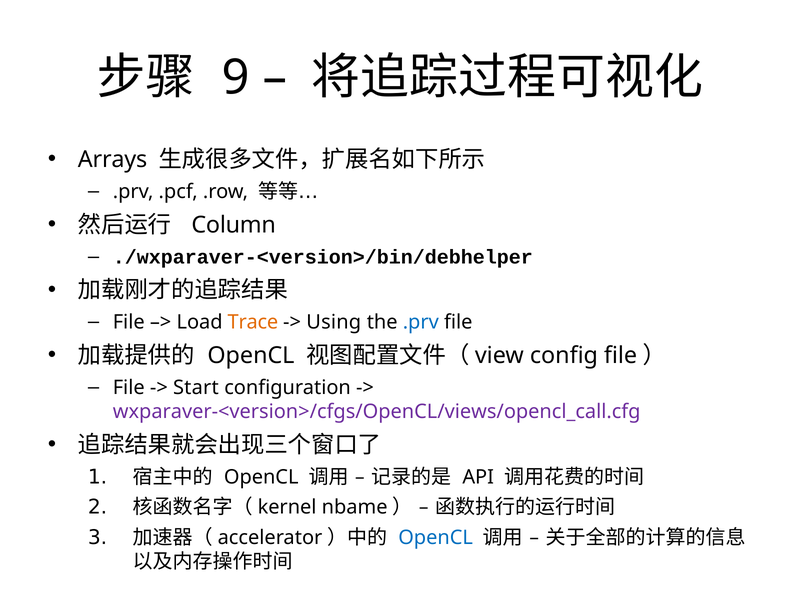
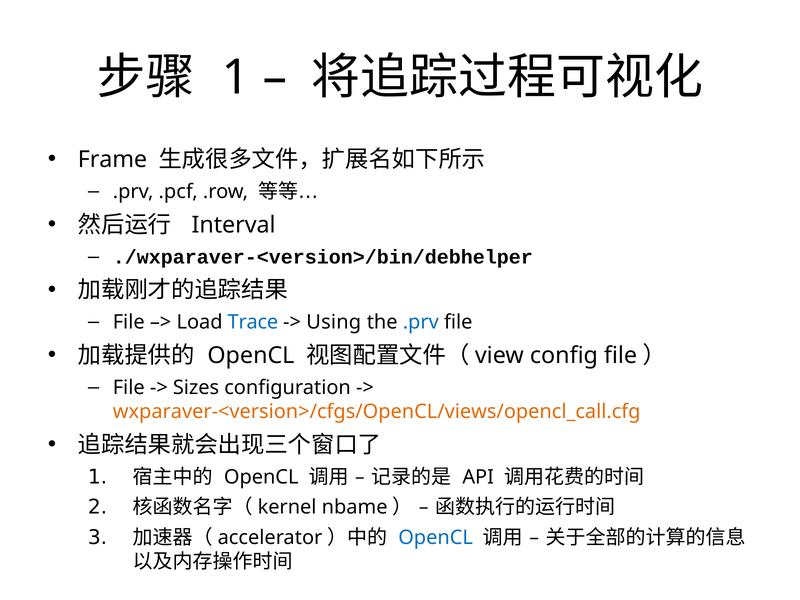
9: 9 -> 1 (236, 77)
Arrays: Arrays -> Frame (113, 160)
Column: Column -> Interval (234, 225)
Trace colour: orange -> blue (253, 322)
Start: Start -> Sizes (196, 388)
wxparaver-<version>/cfgs/OpenCL/views/opencl_call.cfg colour: purple -> orange (377, 412)
